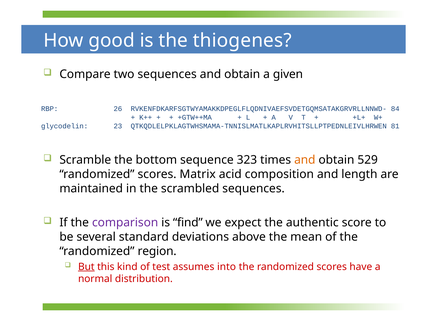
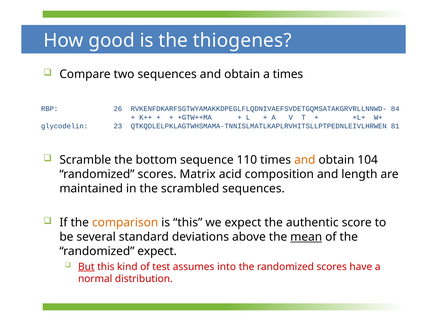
a given: given -> times (288, 74)
323: 323 -> 110 (247, 160)
529: 529 -> 104 (368, 160)
comparison colour: purple -> orange (125, 222)
is find: find -> this (188, 222)
mean underline: none -> present (306, 236)
randomized region: region -> expect (157, 251)
